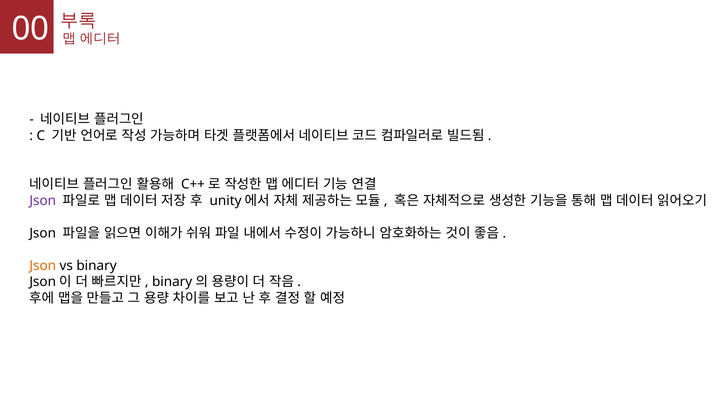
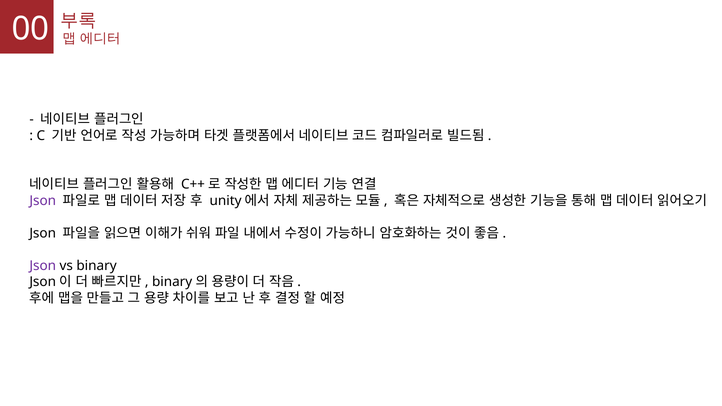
Json colour: orange -> purple (43, 266)
